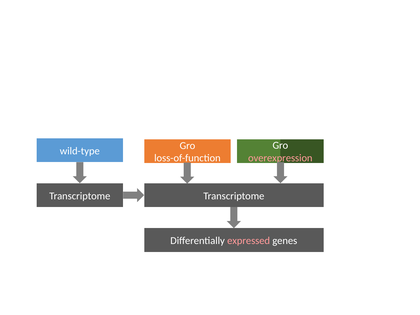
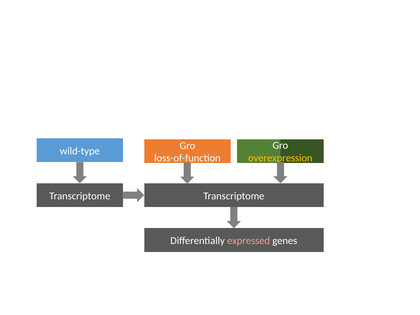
overexpression colour: pink -> yellow (280, 158)
